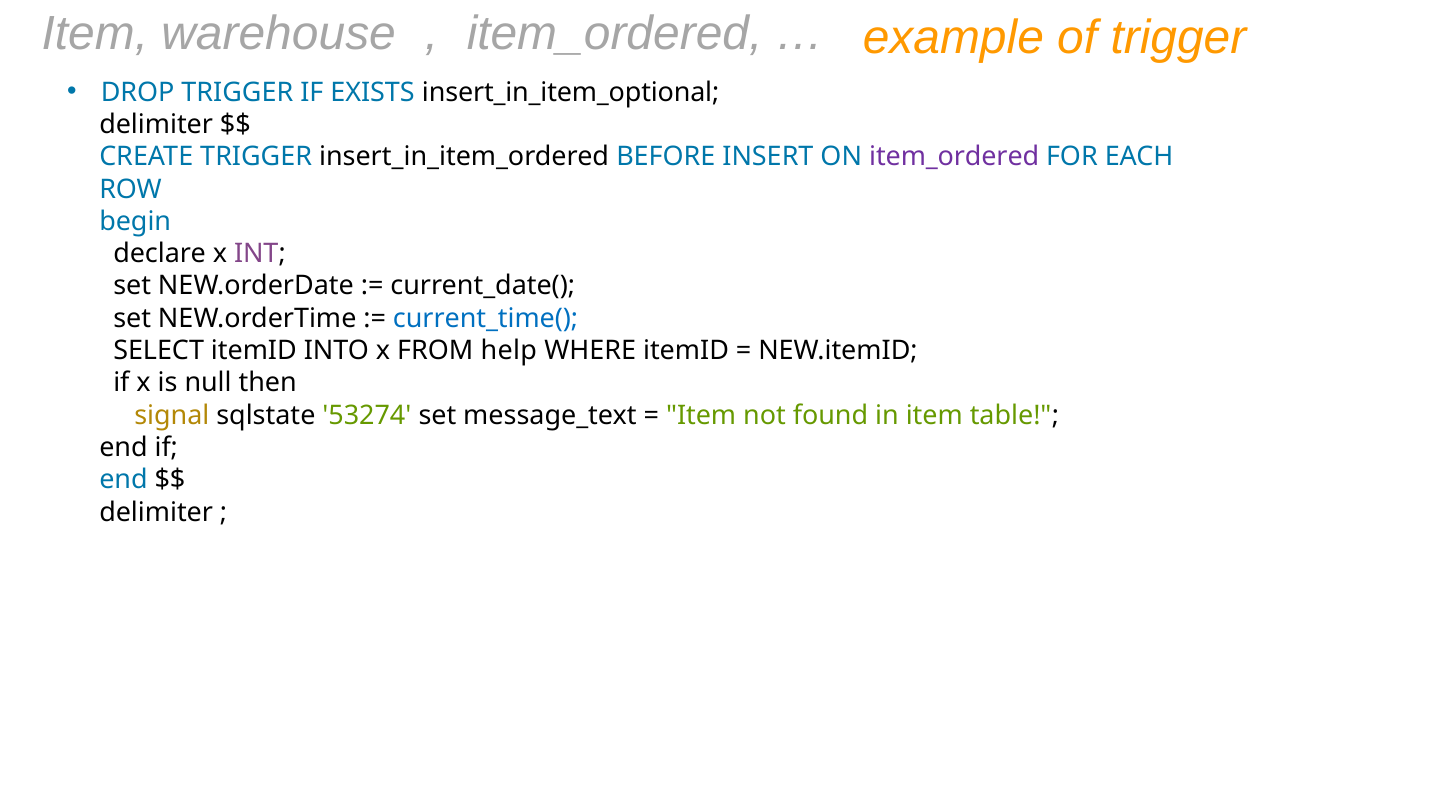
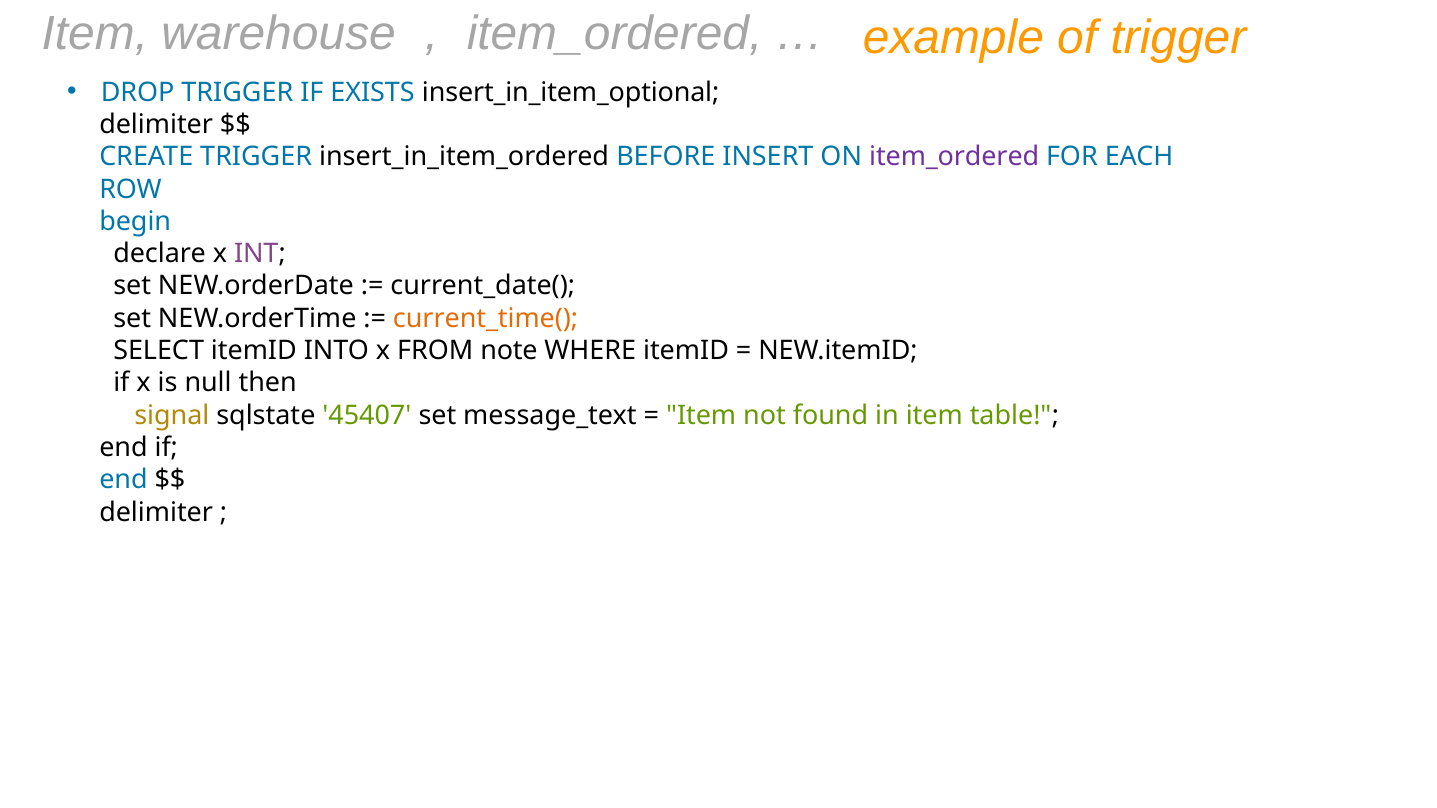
current_time( colour: blue -> orange (486, 319)
help: help -> note (509, 351)
53274: 53274 -> 45407 (367, 416)
